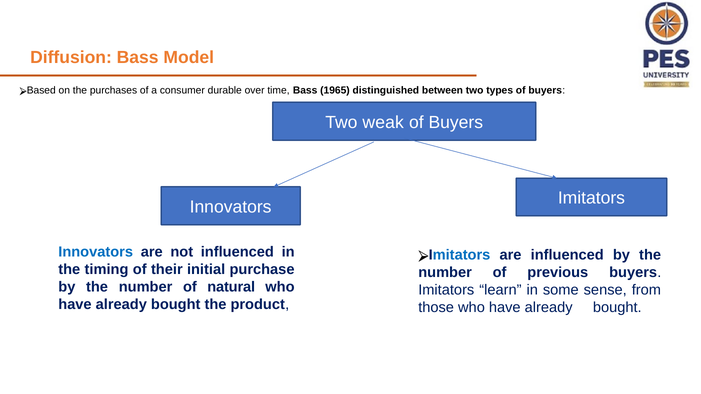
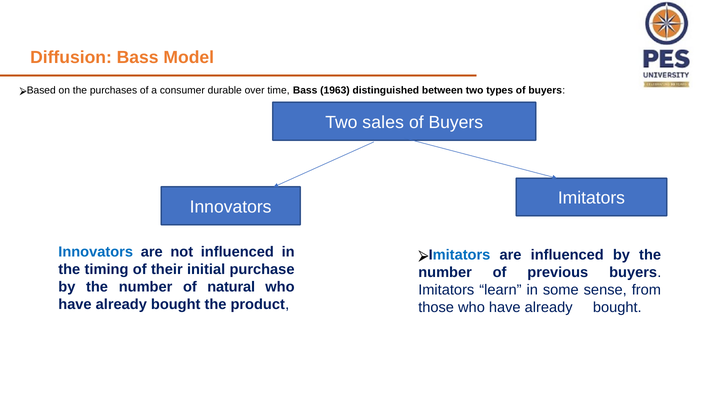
1965: 1965 -> 1963 (335, 90)
weak: weak -> sales (383, 123)
